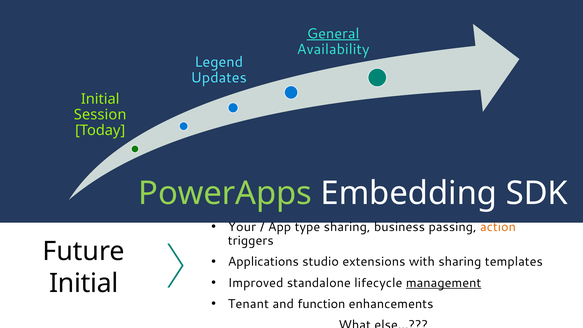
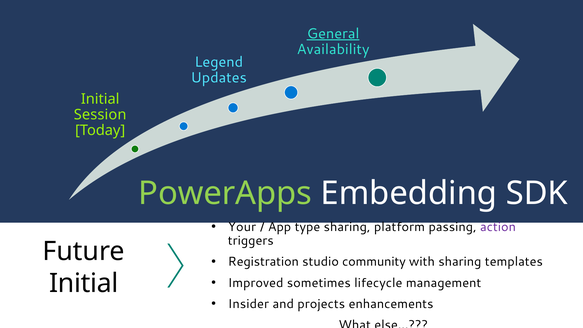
business: business -> platform (399, 227)
action colour: orange -> purple (498, 227)
Applications: Applications -> Registration (263, 262)
extensions: extensions -> community (374, 262)
standalone: standalone -> sometimes (319, 283)
management underline: present -> none (444, 283)
Tenant: Tenant -> Insider (248, 304)
function: function -> projects (321, 304)
